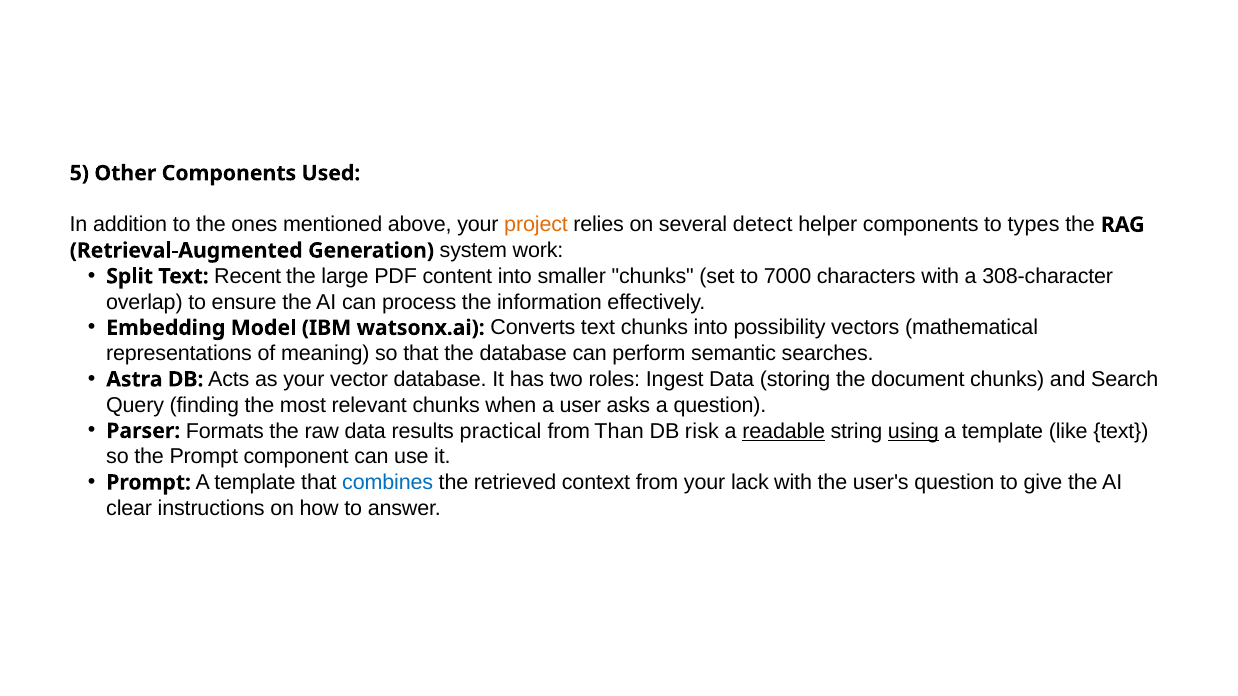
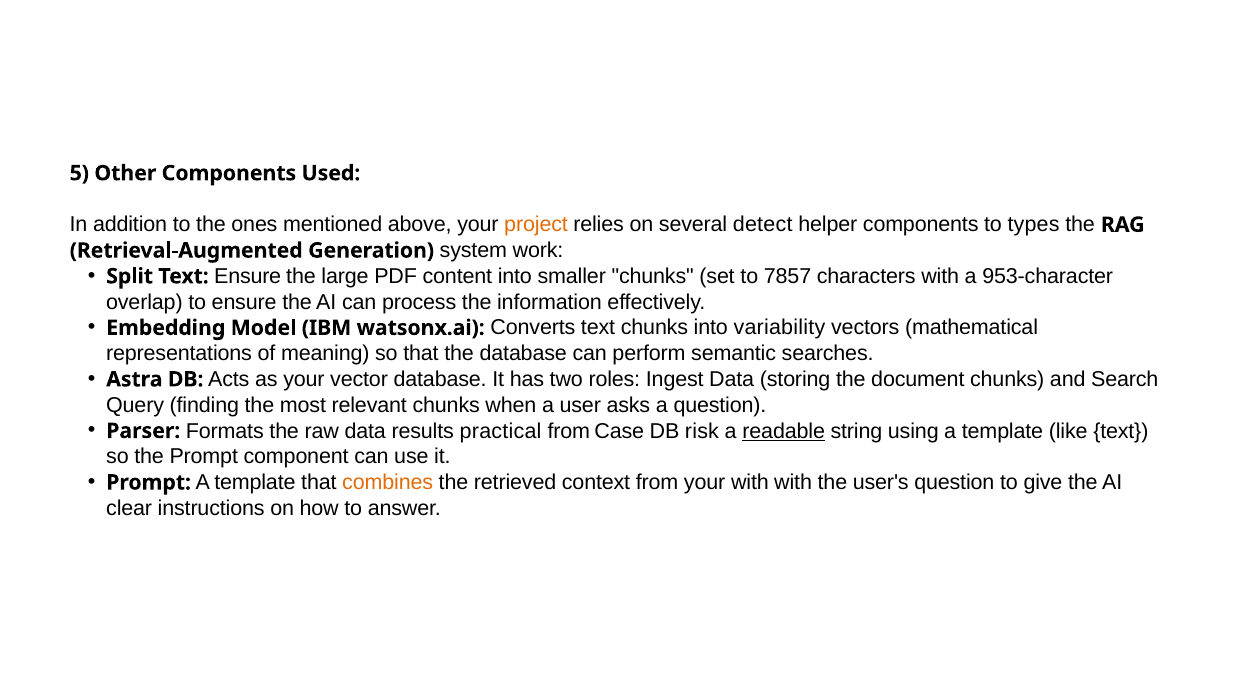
Text Recent: Recent -> Ensure (248, 276)
7000: 7000 -> 7857 (788, 276)
308-character: 308-character -> 953-character (1048, 276)
possibility: possibility -> variability (779, 328)
Than: Than -> Case (619, 431)
using underline: present -> none (913, 431)
combines colour: blue -> orange (388, 483)
your lack: lack -> with (750, 483)
